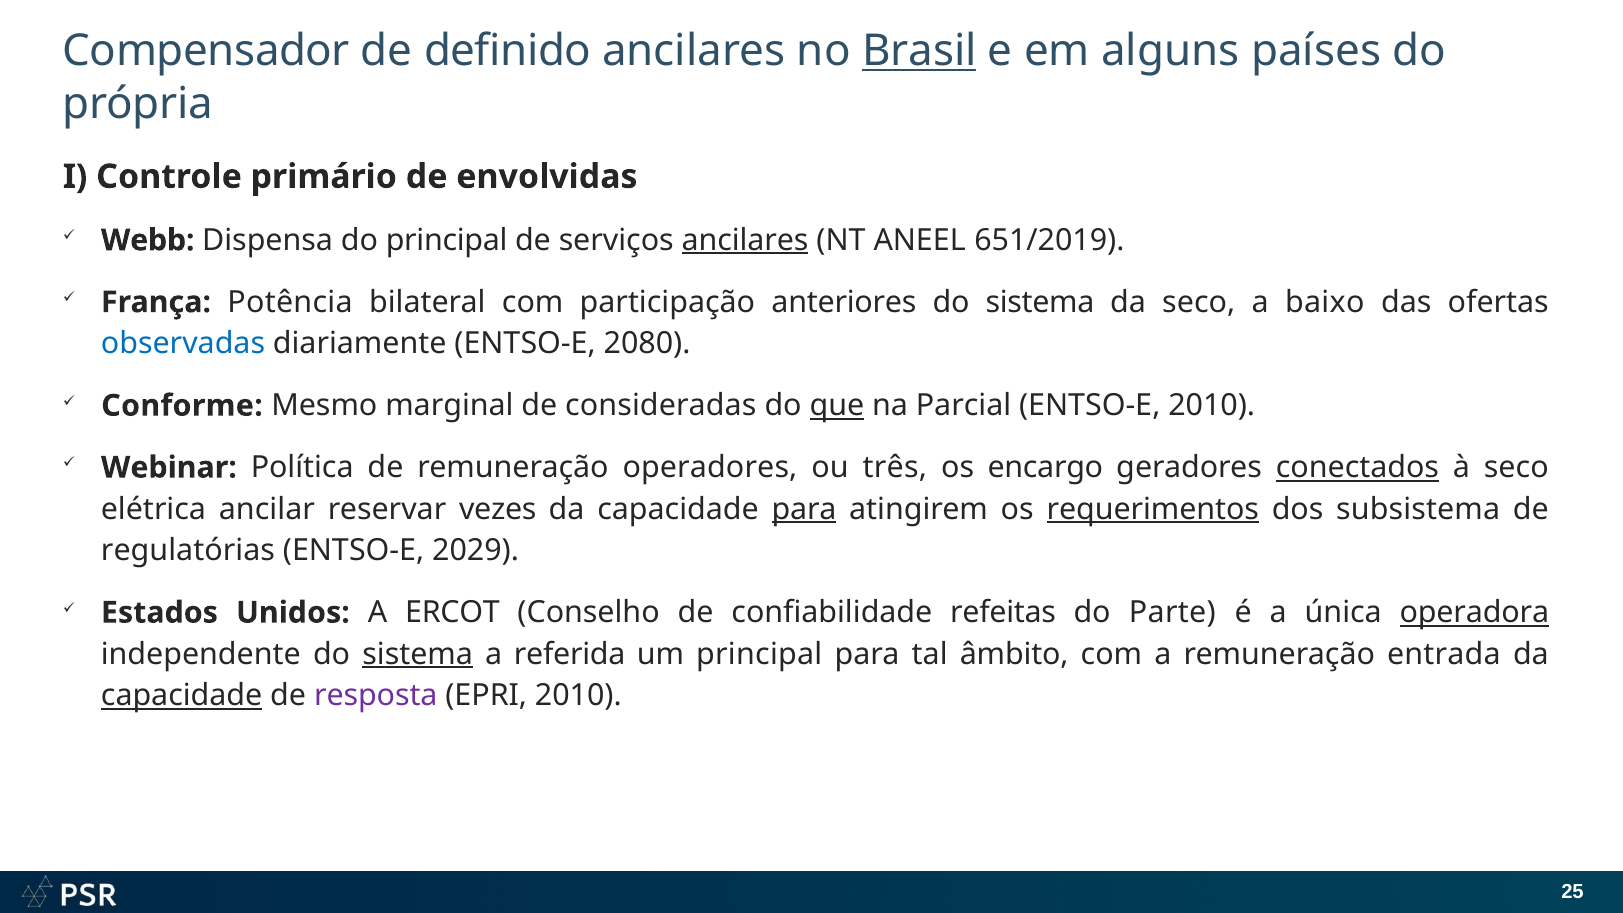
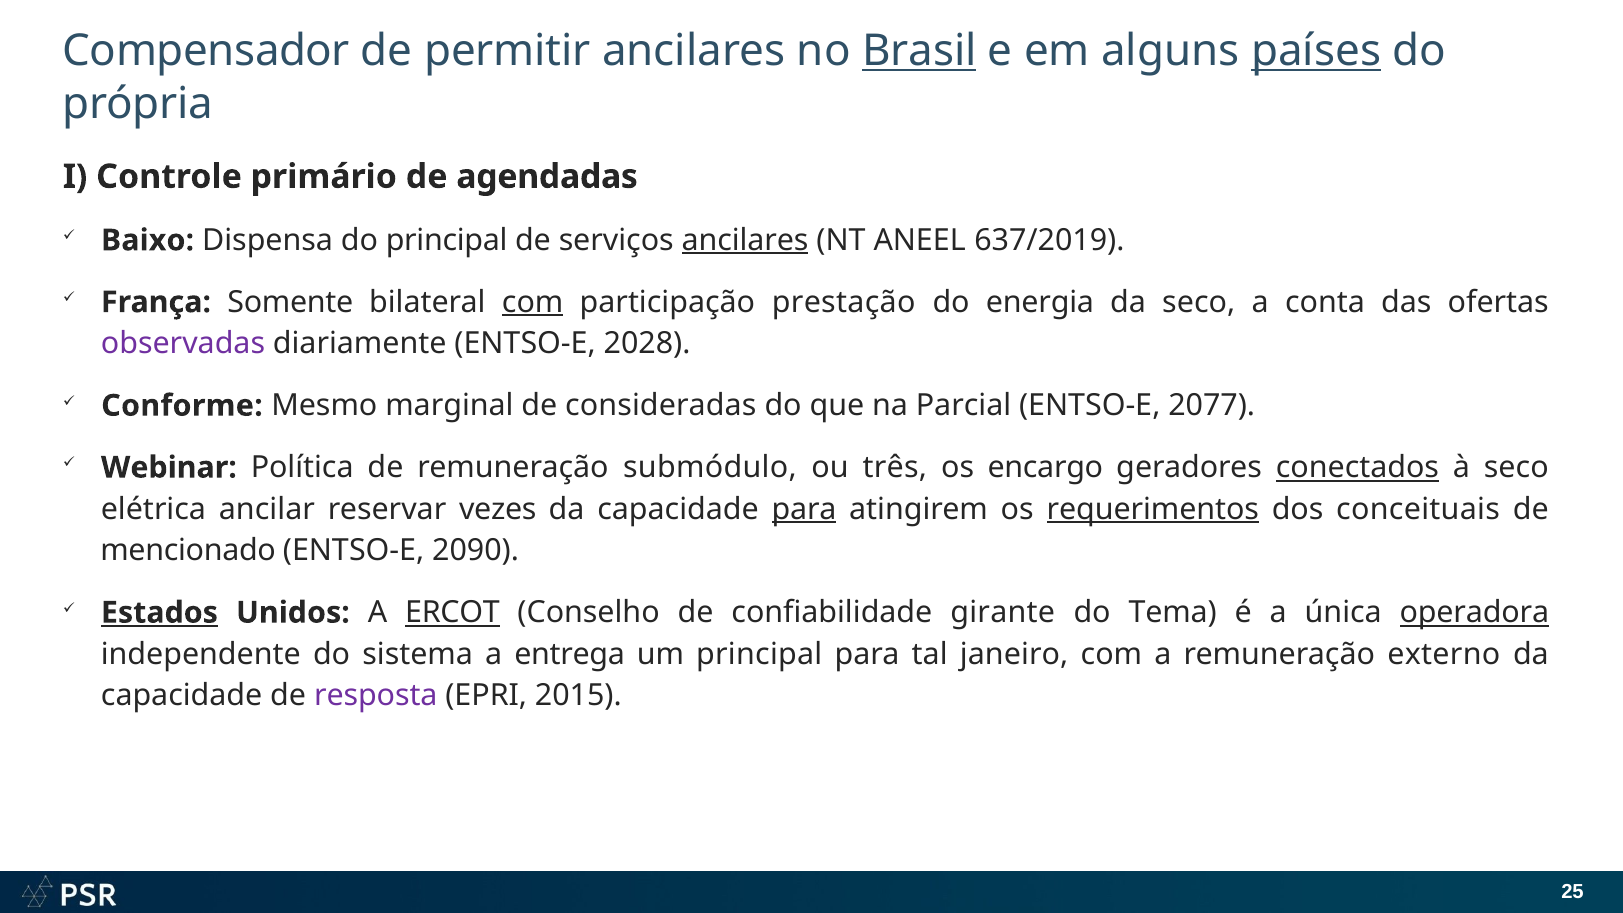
definido: definido -> permitir (508, 51)
países underline: none -> present (1316, 51)
envolvidas: envolvidas -> agendadas (547, 177)
Webb: Webb -> Baixo (148, 240)
651/2019: 651/2019 -> 637/2019 (1049, 240)
Potência: Potência -> Somente (290, 302)
com underline: none -> present (533, 302)
anteriores: anteriores -> prestação (844, 302)
sistema: sistema -> energia (1040, 302)
baixo: baixo -> conta (1325, 302)
observadas colour: blue -> purple (183, 344)
2080: 2080 -> 2028 (647, 344)
que underline: present -> none (837, 406)
ENTSO-E 2010: 2010 -> 2077 (1212, 406)
operadores: operadores -> submódulo (710, 468)
subsistema: subsistema -> conceituais (1418, 509)
regulatórias: regulatórias -> mencionado (188, 551)
2029: 2029 -> 2090 (476, 551)
Estados underline: none -> present (159, 613)
ERCOT underline: none -> present (452, 613)
refeitas: refeitas -> girante (1003, 613)
Parte: Parte -> Tema (1173, 613)
sistema underline: present -> none (418, 654)
referida: referida -> entrega (570, 654)
âmbito: âmbito -> janeiro (1014, 654)
entrada: entrada -> externo (1444, 654)
capacidade underline: present -> none (182, 696)
EPRI 2010: 2010 -> 2015 (578, 696)
